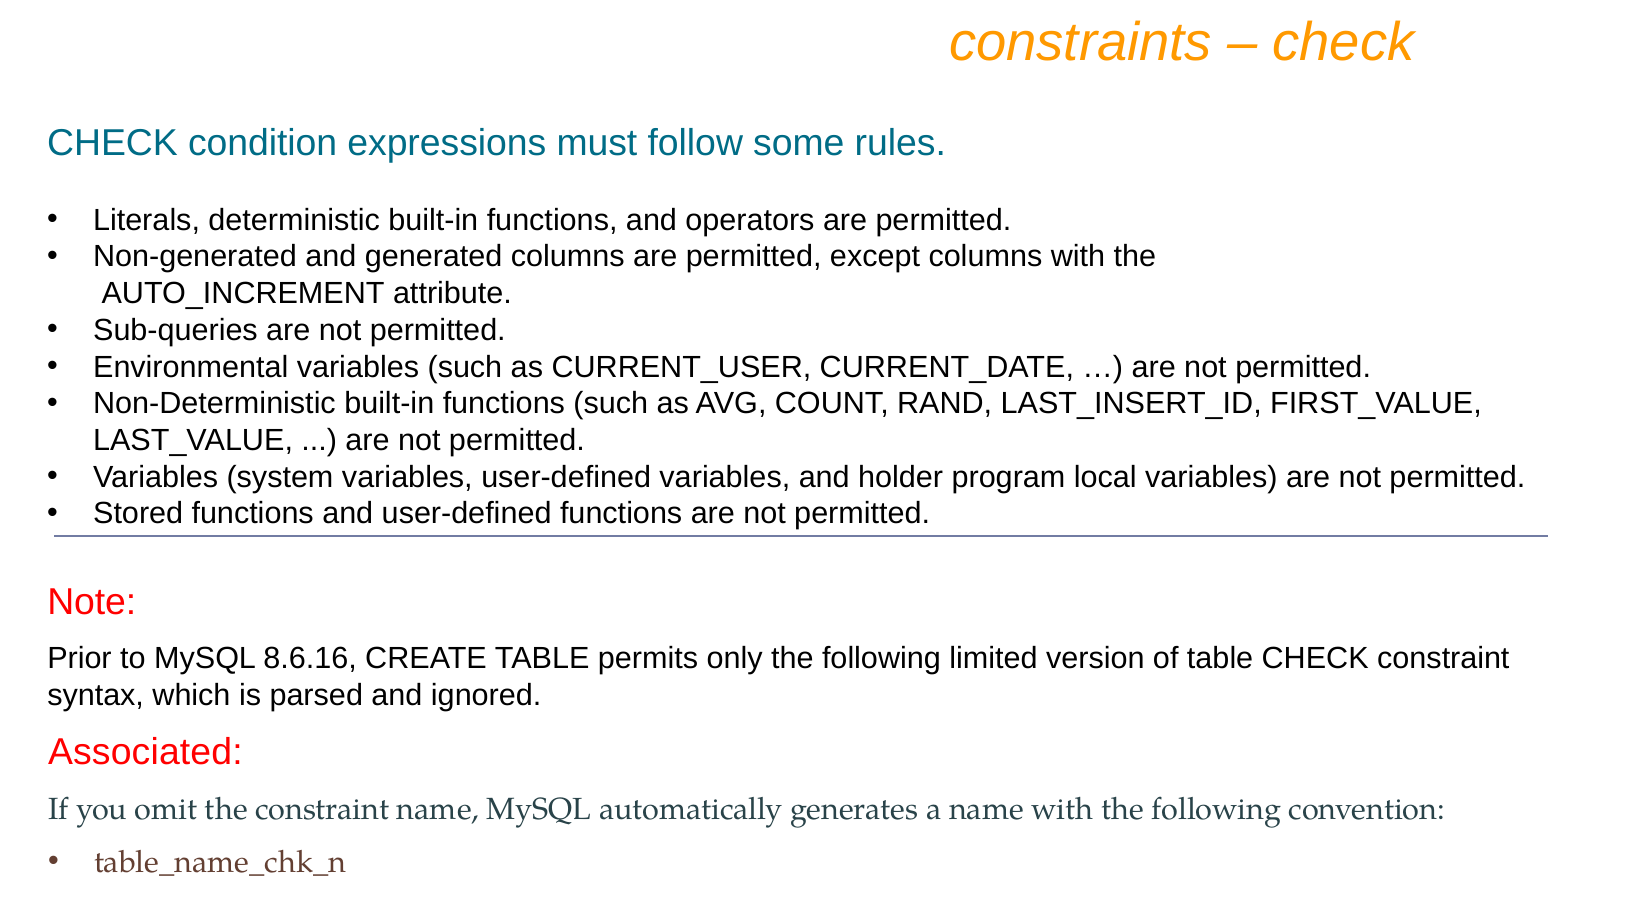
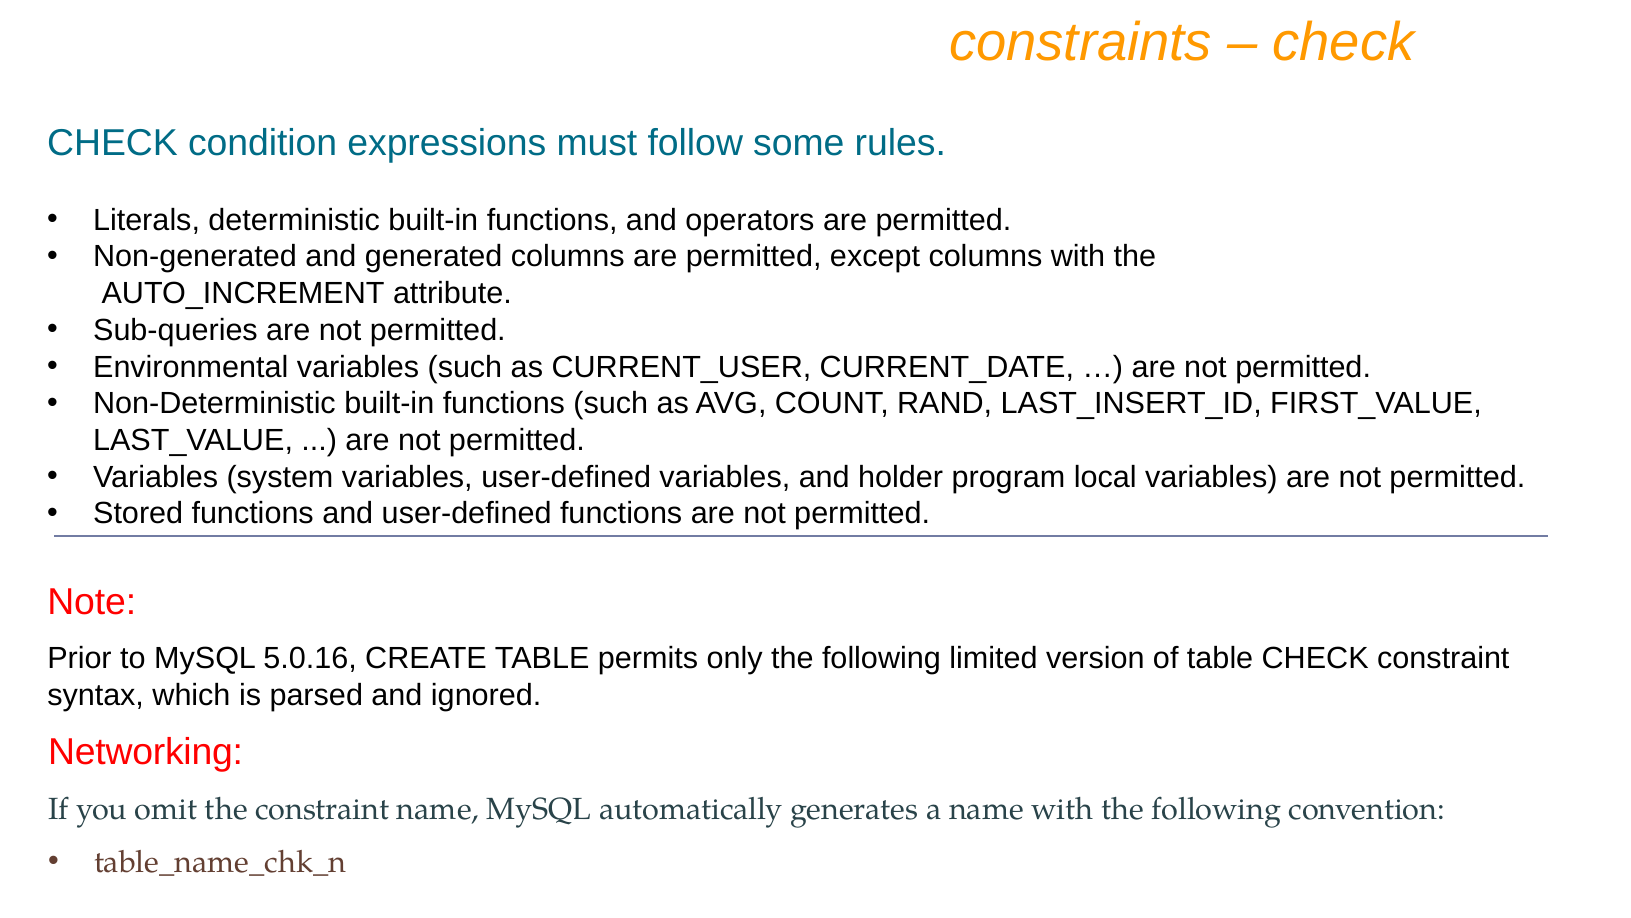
8.6.16: 8.6.16 -> 5.0.16 (310, 658)
Associated: Associated -> Networking (146, 752)
